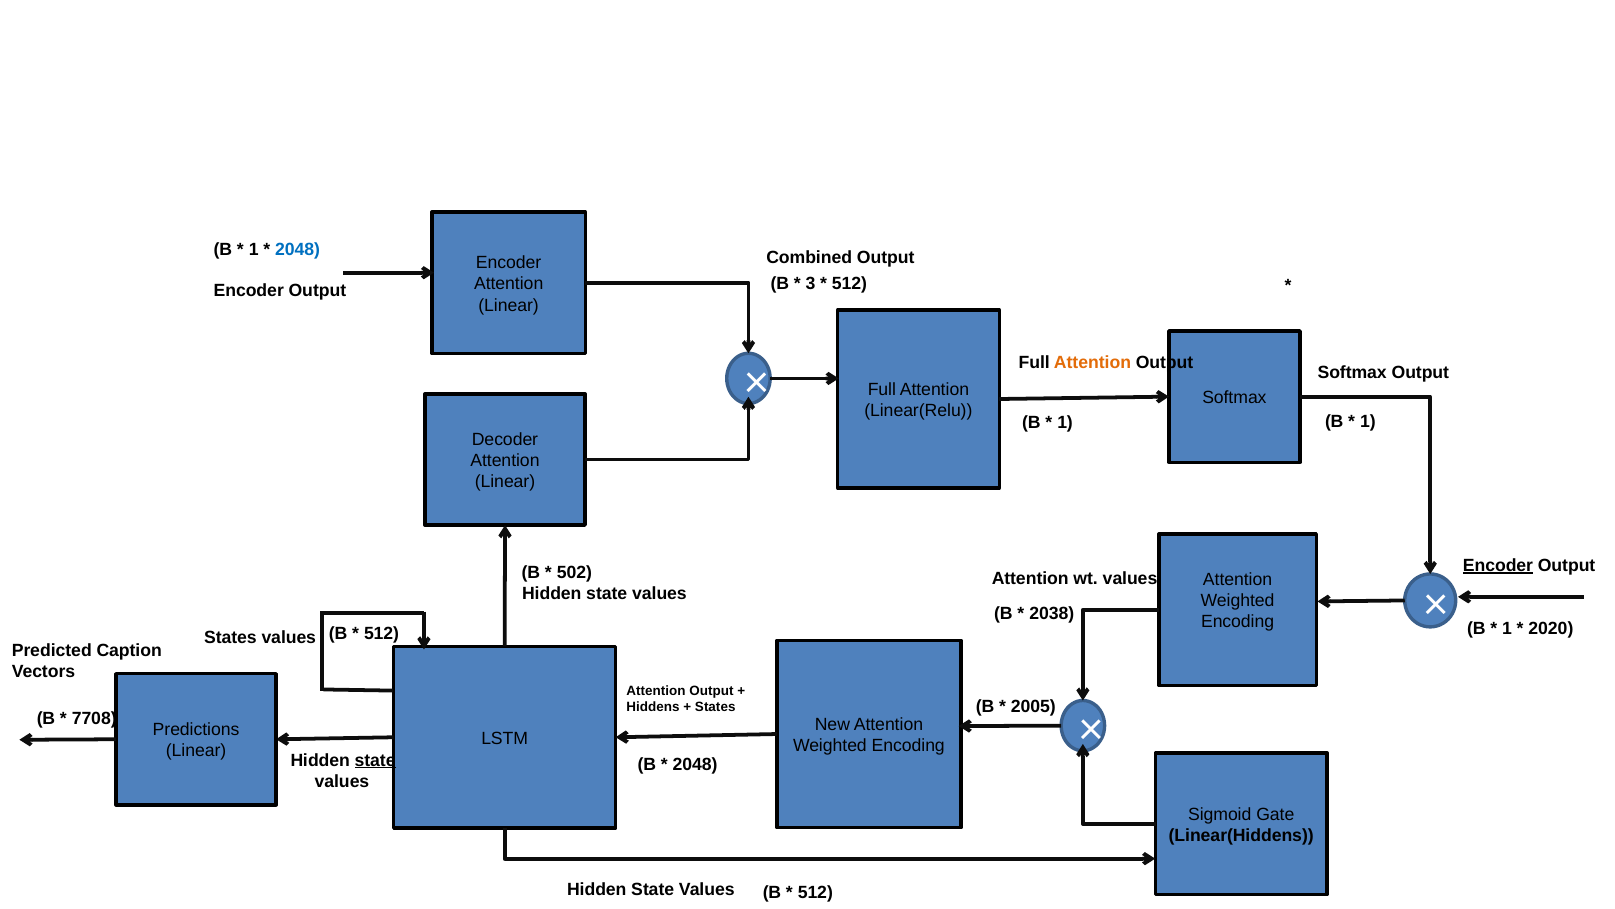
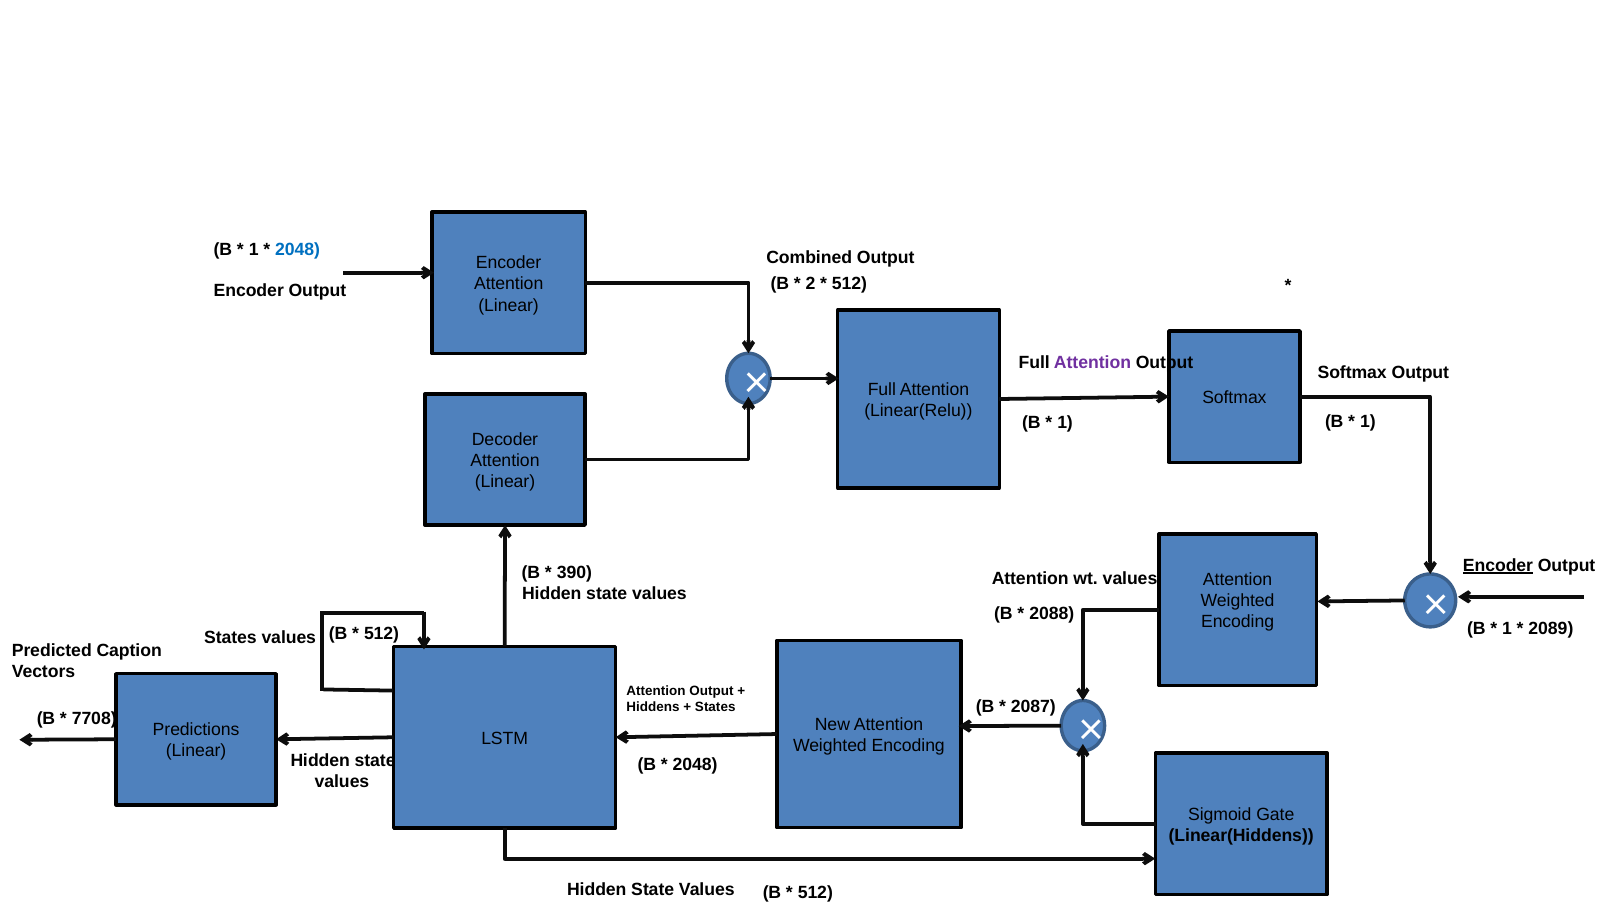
3: 3 -> 2 (811, 284)
Attention colour: orange -> purple (1092, 362)
502: 502 -> 390 (574, 572)
2038: 2038 -> 2088 (1052, 613)
2020: 2020 -> 2089 (1551, 629)
2005: 2005 -> 2087 (1033, 706)
state underline: present -> none (375, 760)
